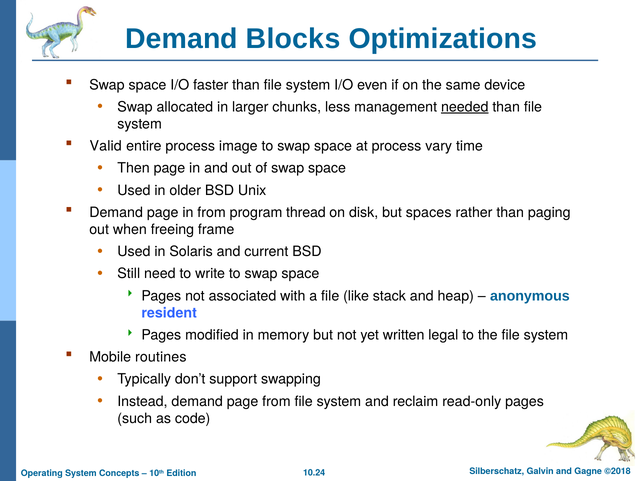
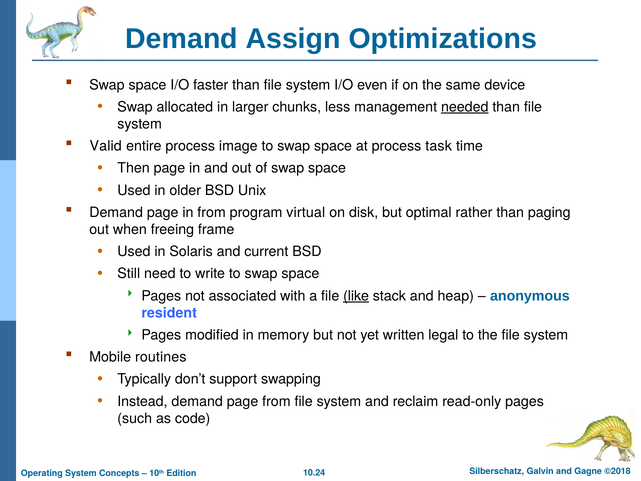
Blocks: Blocks -> Assign (293, 39)
vary: vary -> task (439, 146)
thread: thread -> virtual (306, 212)
spaces: spaces -> optimal (429, 212)
like underline: none -> present (356, 296)
